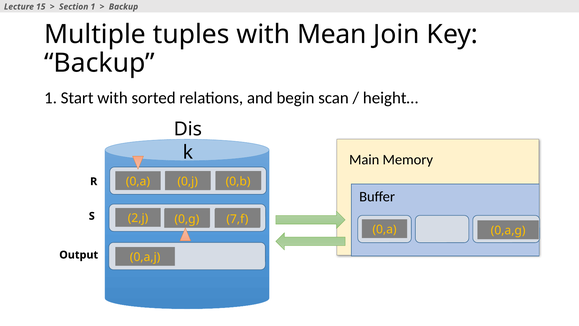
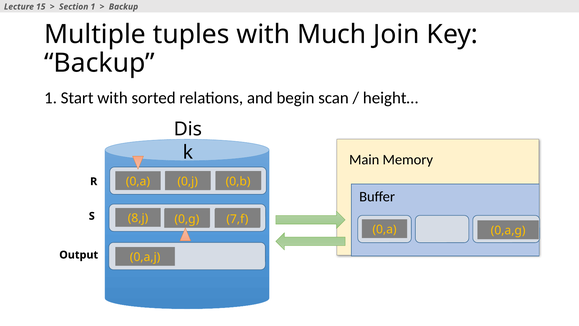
Mean: Mean -> Much (332, 34)
2,j: 2,j -> 8,j (138, 218)
